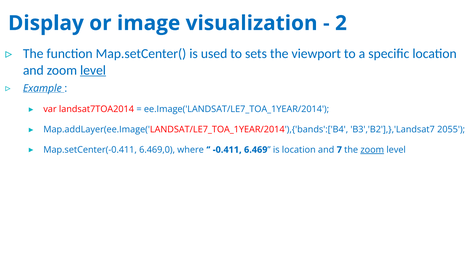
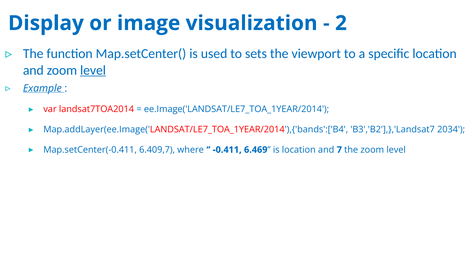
2055: 2055 -> 2034 (451, 129)
6.469,0: 6.469,0 -> 6.409,7 (157, 150)
zoom underline: present -> none (372, 150)
